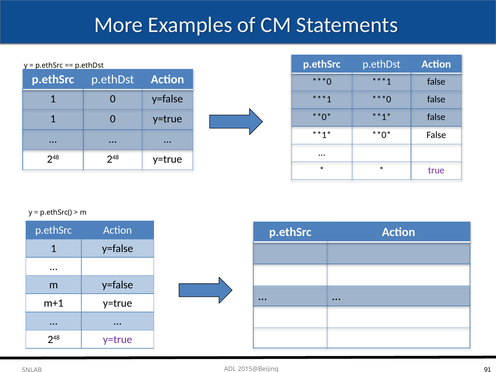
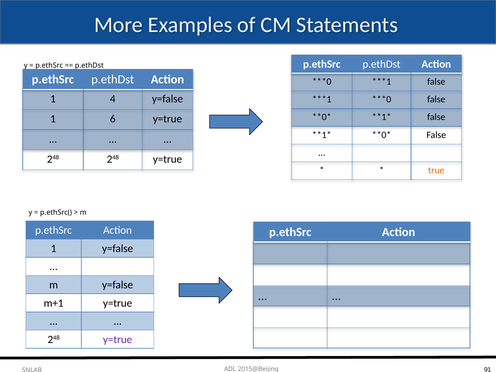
0: 0 -> 4 (113, 99)
0: 0 -> 6 (113, 119)
true colour: purple -> orange (436, 170)
